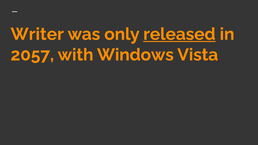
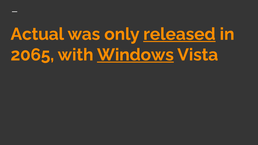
Writer: Writer -> Actual (37, 34)
2057: 2057 -> 2065 (32, 55)
Windows underline: none -> present (135, 55)
